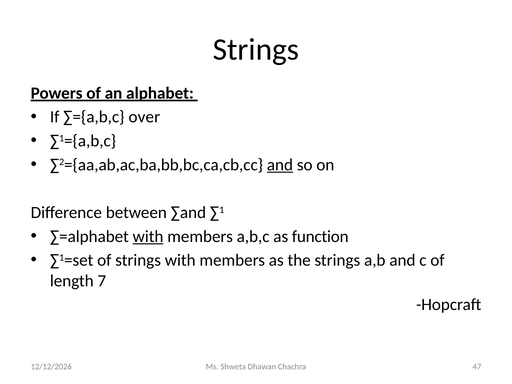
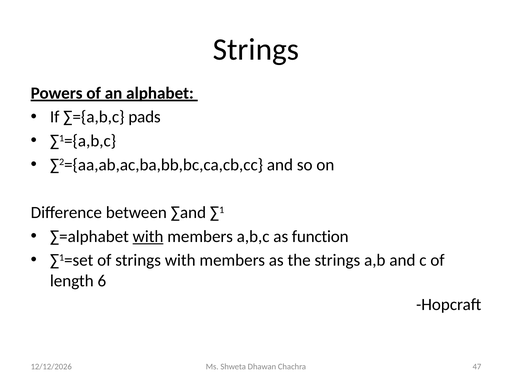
over: over -> pads (144, 117)
and underline: present -> none (280, 165)
7: 7 -> 6 (102, 281)
